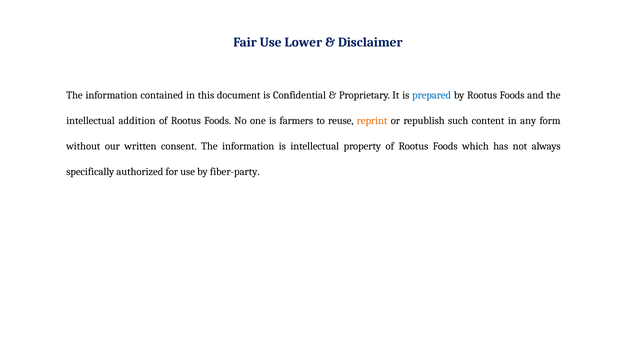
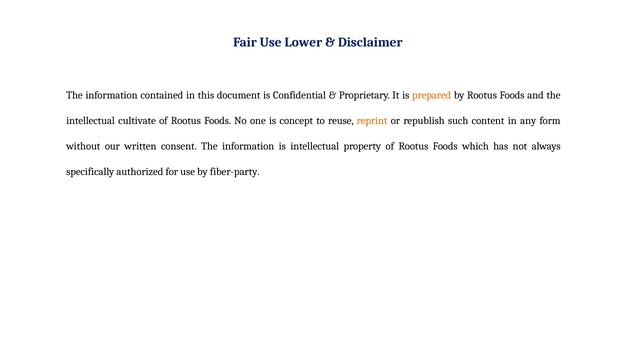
prepared colour: blue -> orange (432, 95)
addition: addition -> cultivate (137, 121)
farmers: farmers -> concept (296, 121)
